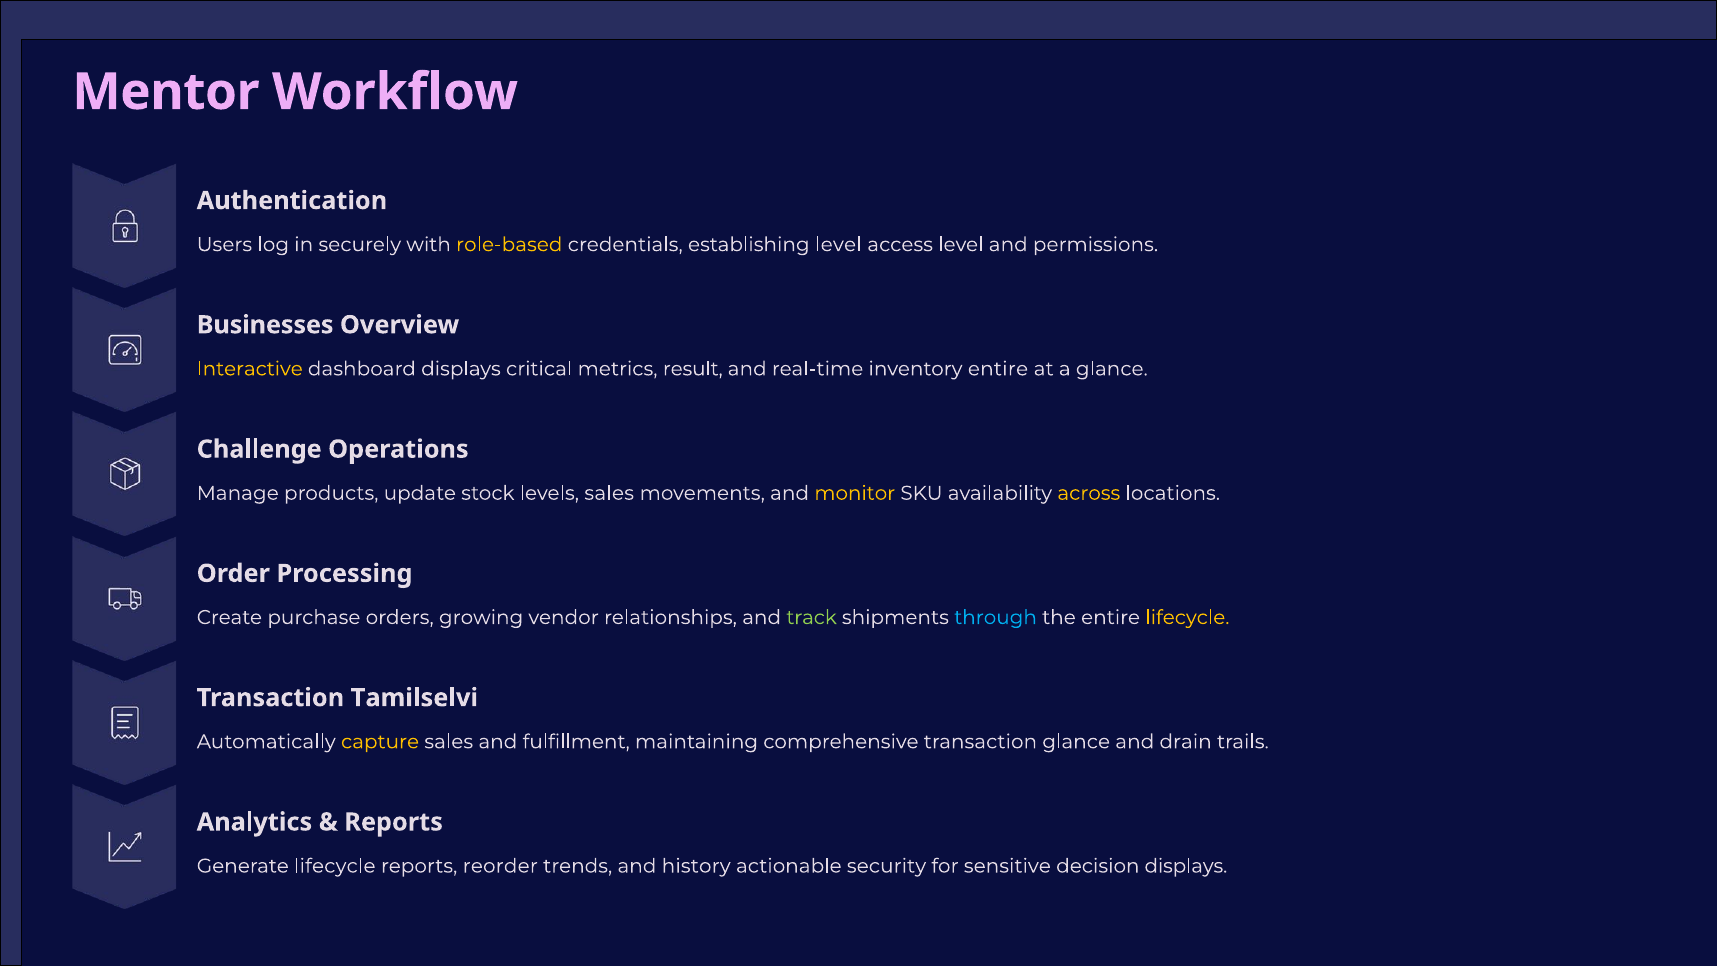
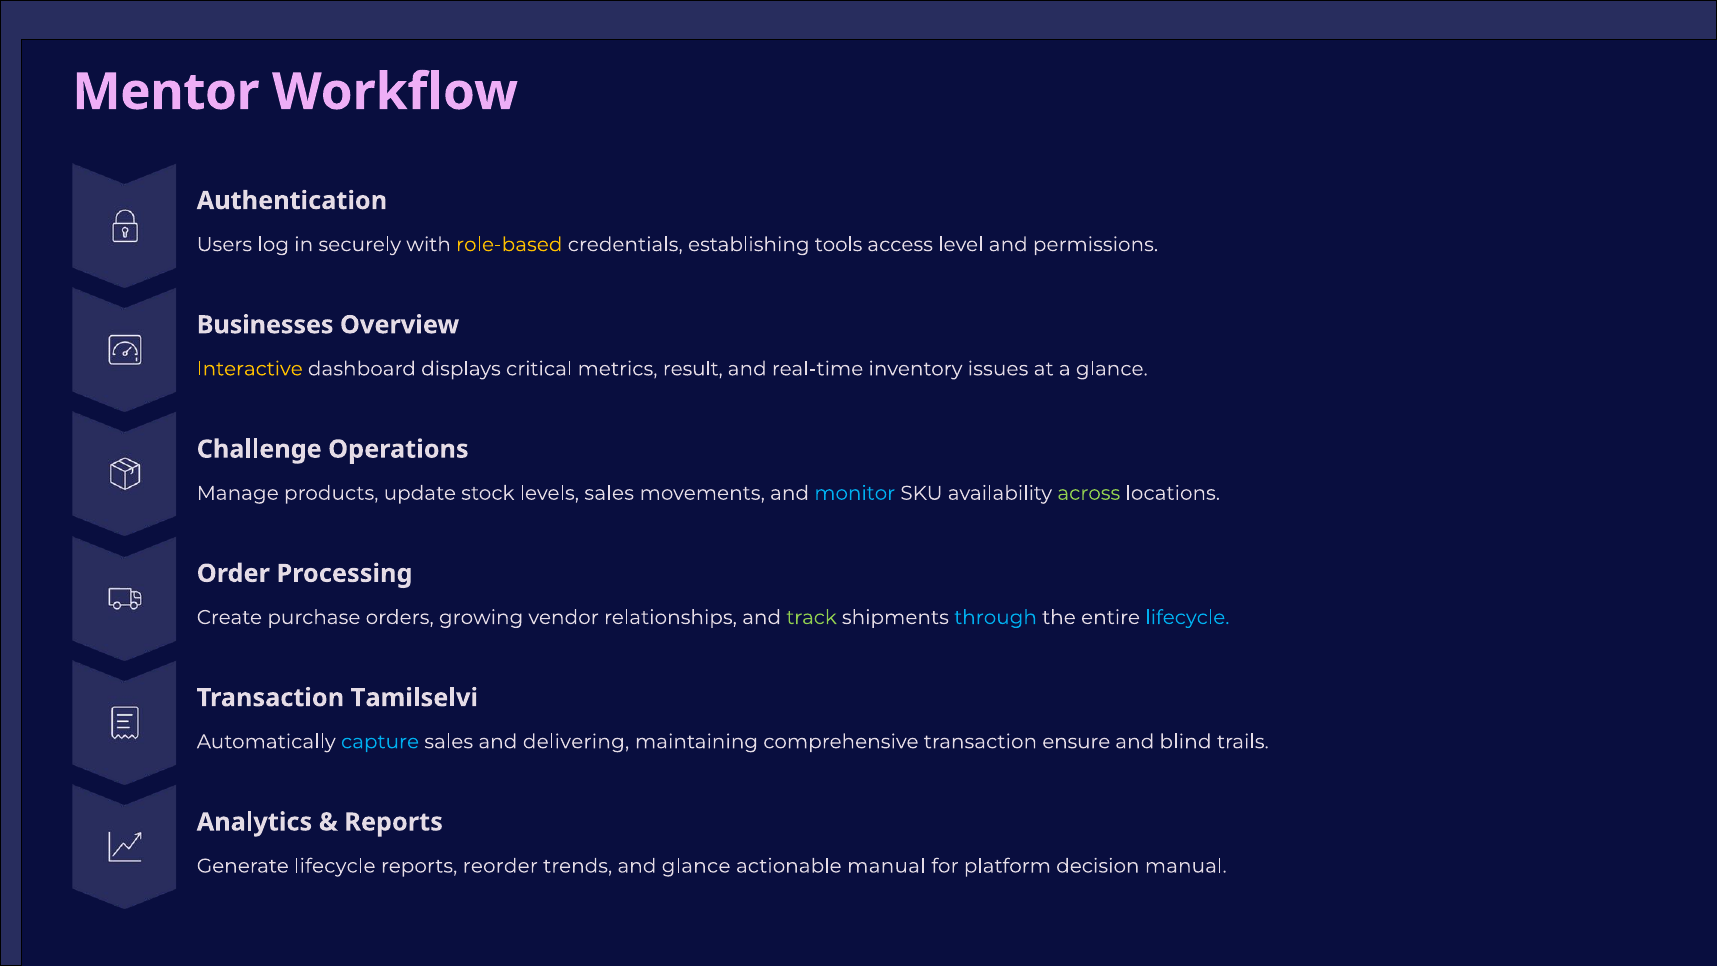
establishing level: level -> tools (839, 245)
inventory entire: entire -> issues (998, 369)
monitor colour: yellow -> light blue (855, 493)
across colour: yellow -> light green (1089, 493)
lifecycle colour: yellow -> light blue (1187, 617)
capture colour: yellow -> light blue (380, 742)
fulfillment: fulfillment -> delivering (576, 742)
transaction glance: glance -> ensure (1076, 742)
drain: drain -> blind (1185, 742)
and history: history -> glance (696, 866)
actionable security: security -> manual (886, 866)
sensitive: sensitive -> platform (1007, 866)
decision displays: displays -> manual (1186, 866)
